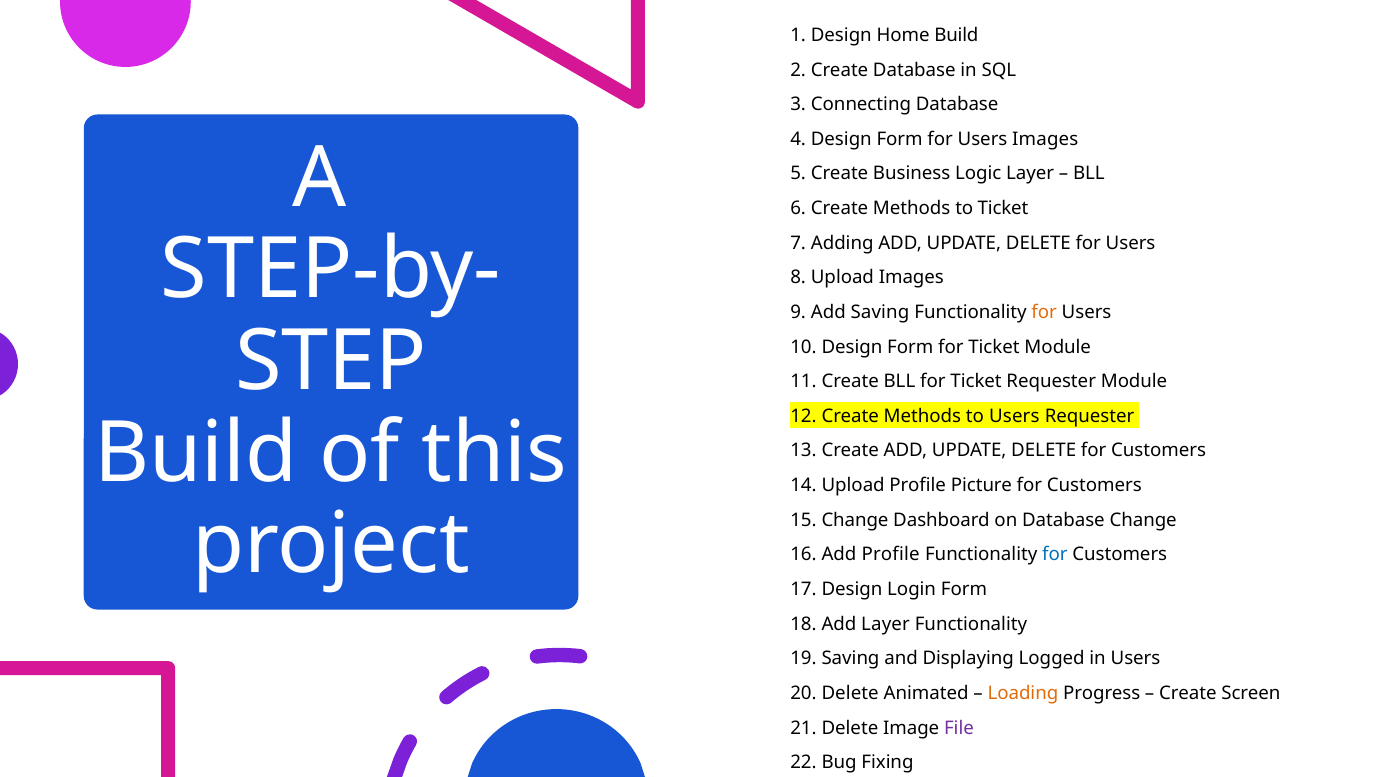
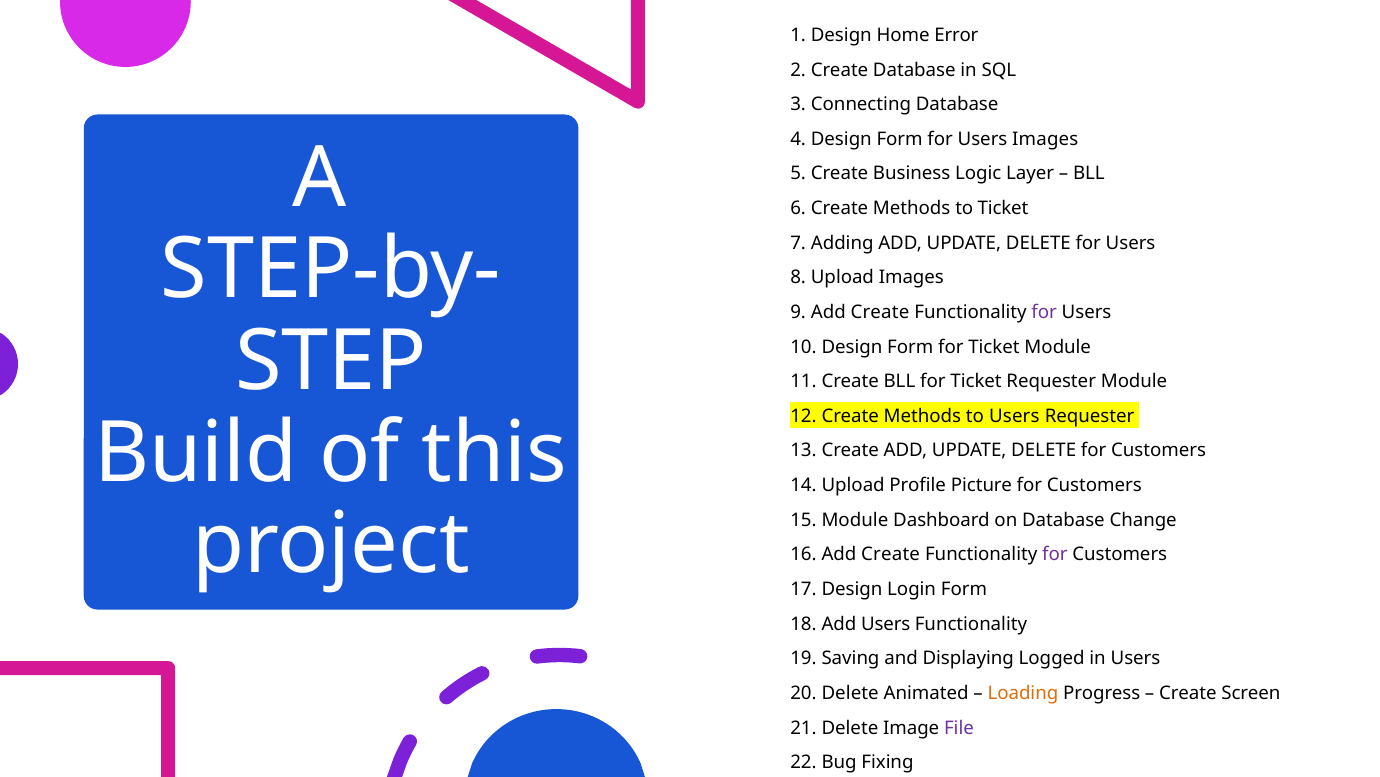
Home Build: Build -> Error (956, 35)
9 Add Saving: Saving -> Create (880, 312)
for colour: orange -> purple (1044, 312)
15 Change: Change -> Module (855, 520)
16 Add Profile: Profile -> Create (891, 554)
for colour: blue -> purple (1055, 554)
Add Layer: Layer -> Users (886, 623)
